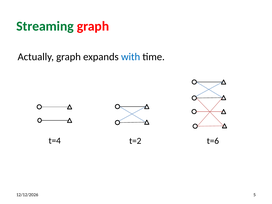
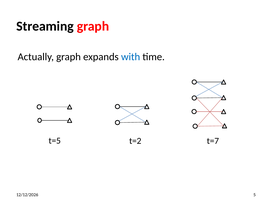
Streaming colour: green -> black (45, 26)
t=4: t=4 -> t=5 (55, 141)
t=6: t=6 -> t=7 (213, 141)
